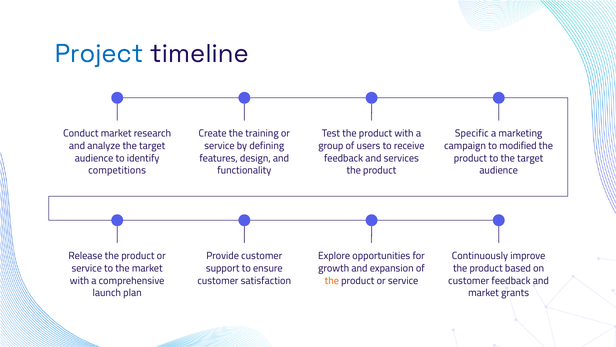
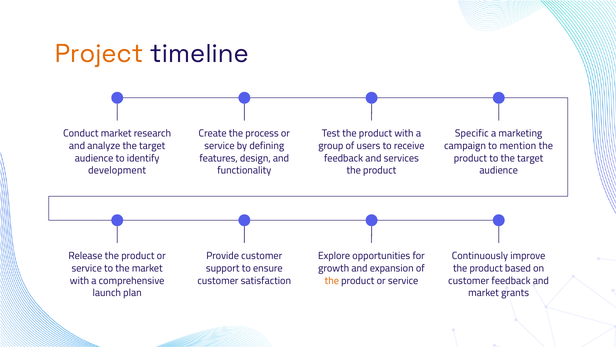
Project colour: blue -> orange (99, 53)
training: training -> process (262, 133)
modified: modified -> mention (518, 146)
competitions: competitions -> development (117, 170)
